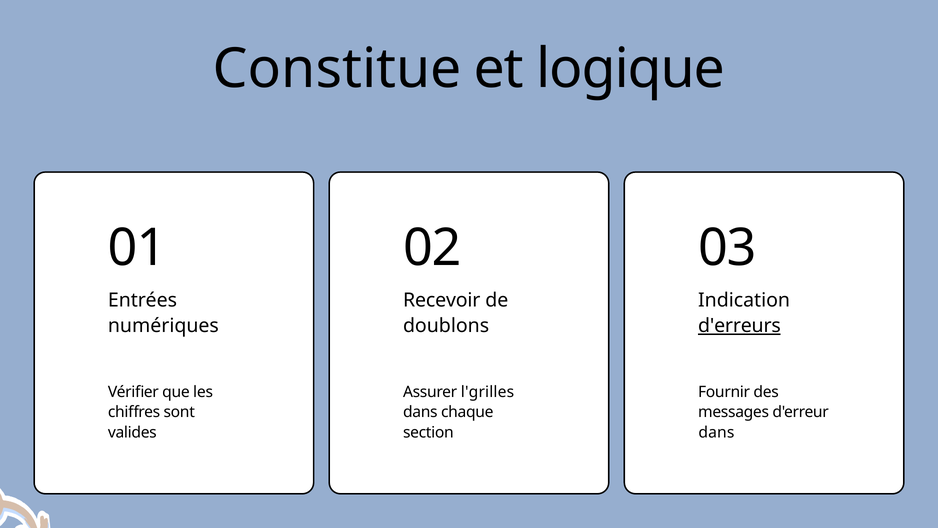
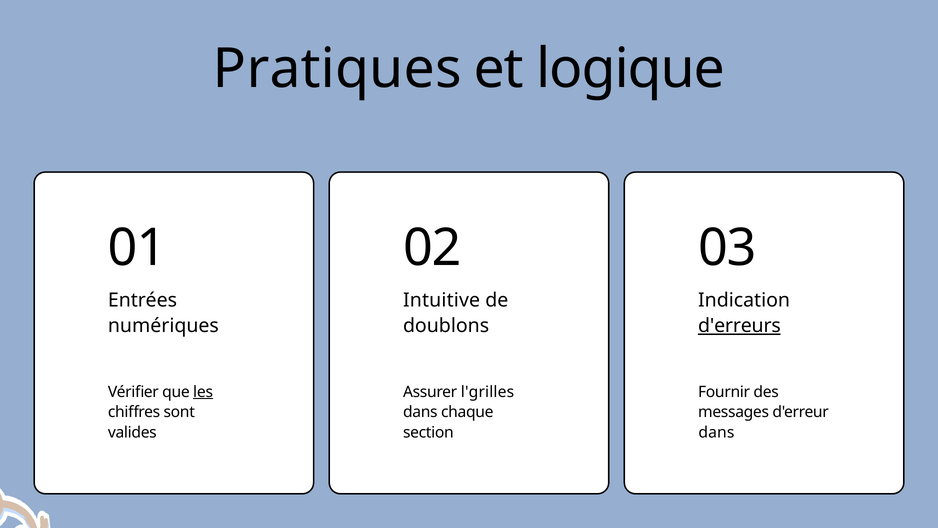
Constitue: Constitue -> Pratiques (337, 69)
Recevoir: Recevoir -> Intuitive (442, 300)
les underline: none -> present (203, 392)
